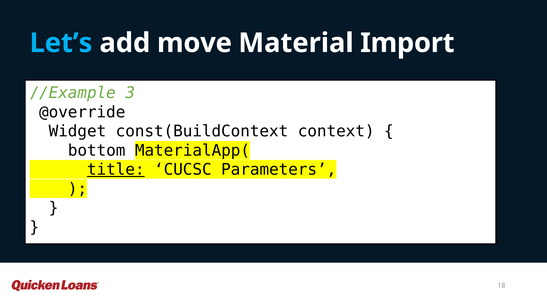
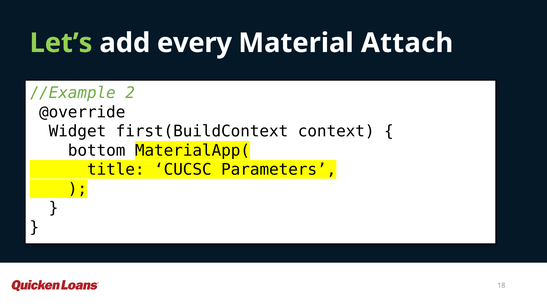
Let’s colour: light blue -> light green (61, 43)
move: move -> every (194, 43)
Import: Import -> Attach (407, 43)
3: 3 -> 2 (130, 93)
const(BuildContext: const(BuildContext -> first(BuildContext (202, 131)
title underline: present -> none (116, 170)
